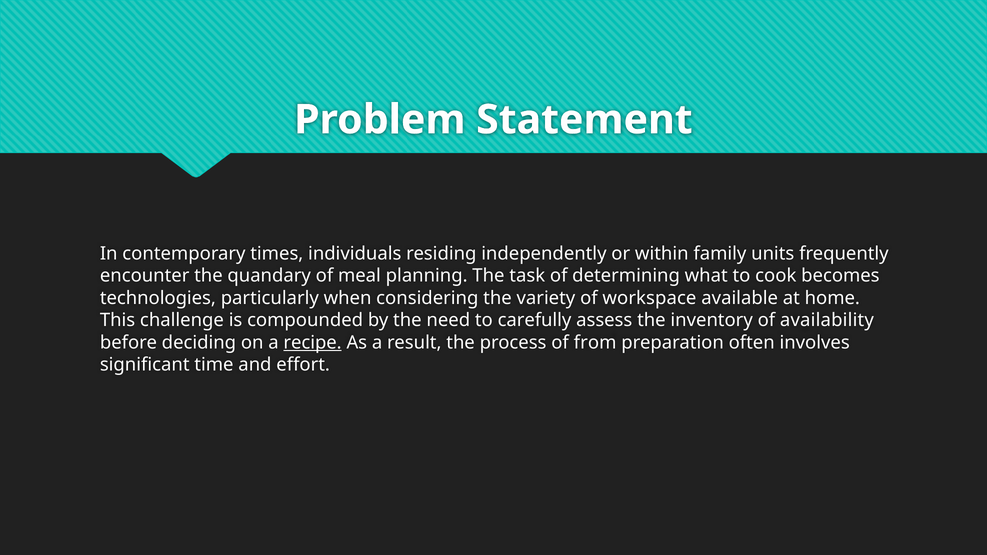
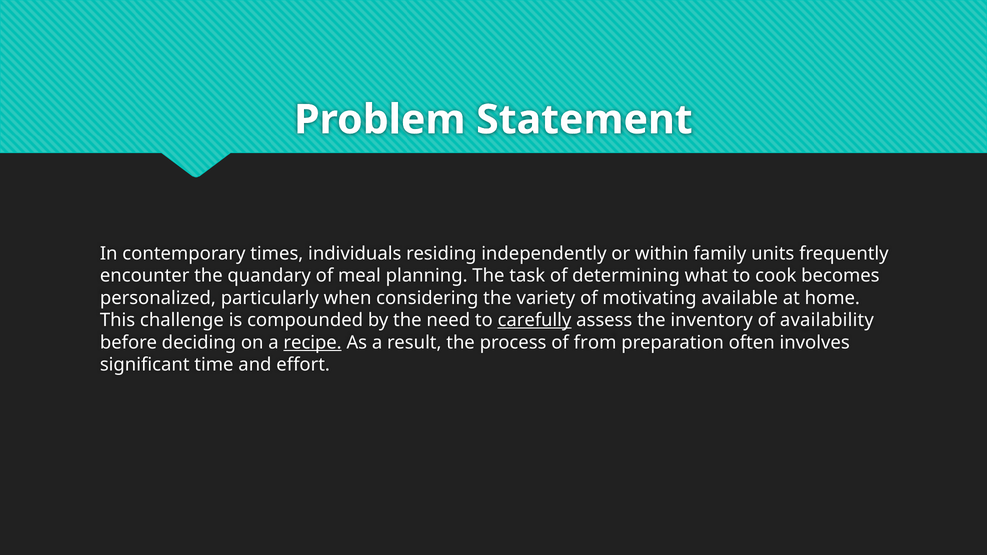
technologies: technologies -> personalized (158, 298)
workspace: workspace -> motivating (649, 298)
carefully underline: none -> present (534, 320)
